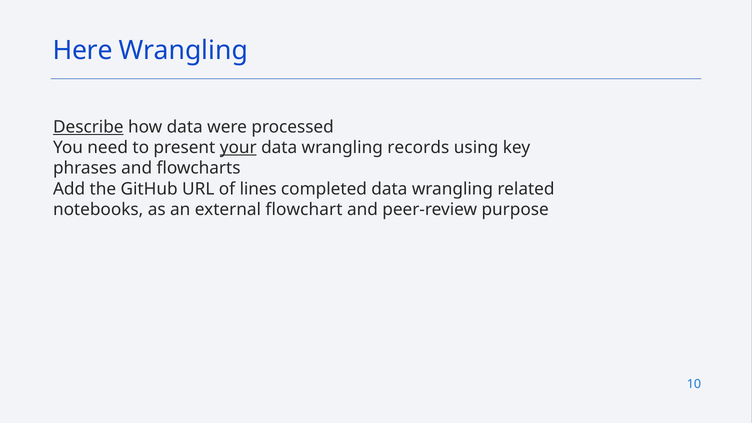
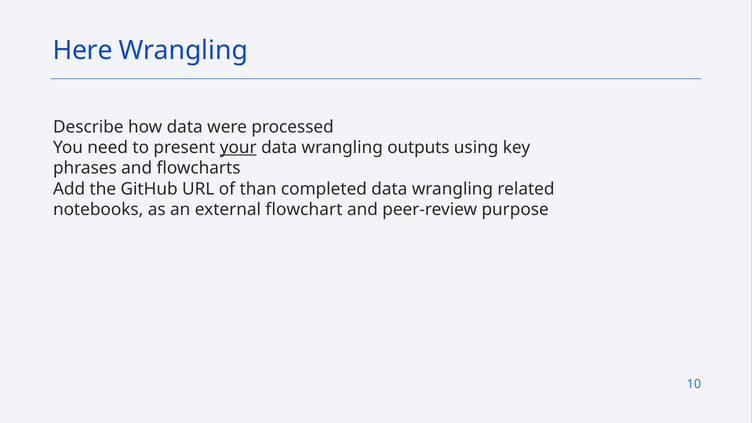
Describe underline: present -> none (88, 127)
records: records -> outputs (418, 148)
lines: lines -> than (258, 189)
